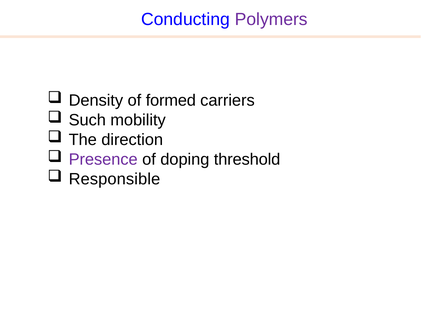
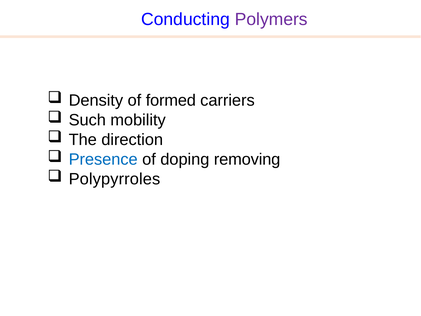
Presence colour: purple -> blue (103, 159)
threshold: threshold -> removing (247, 159)
Responsible: Responsible -> Polypyrroles (114, 179)
